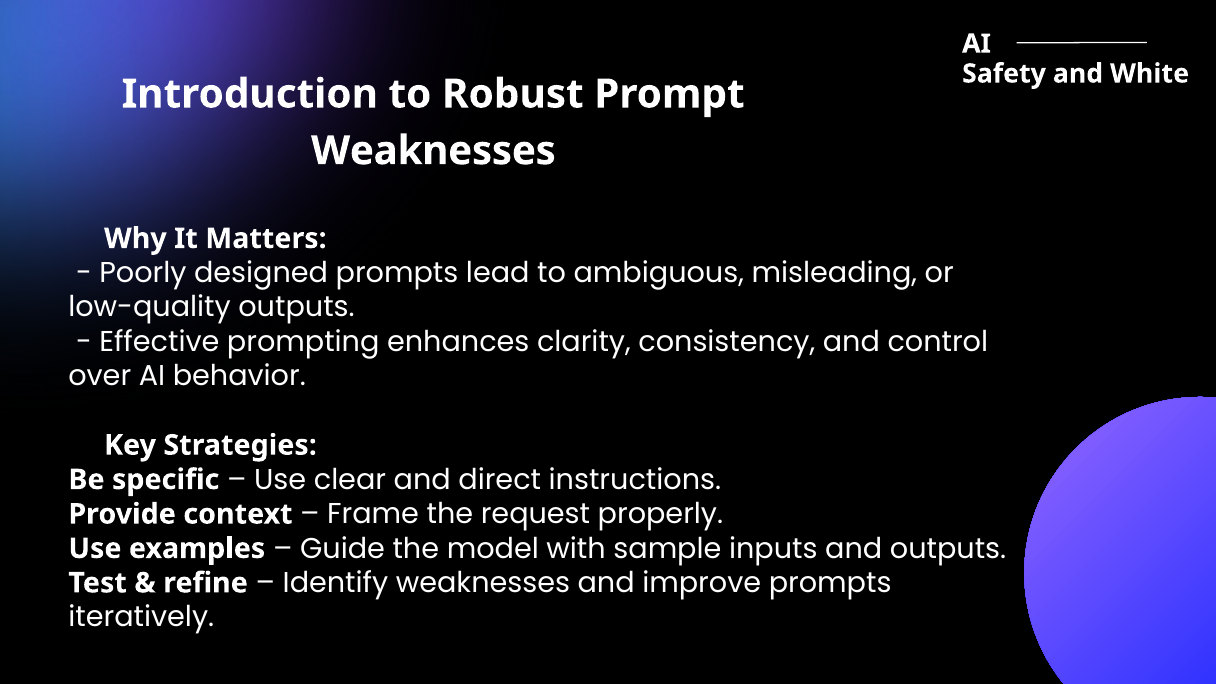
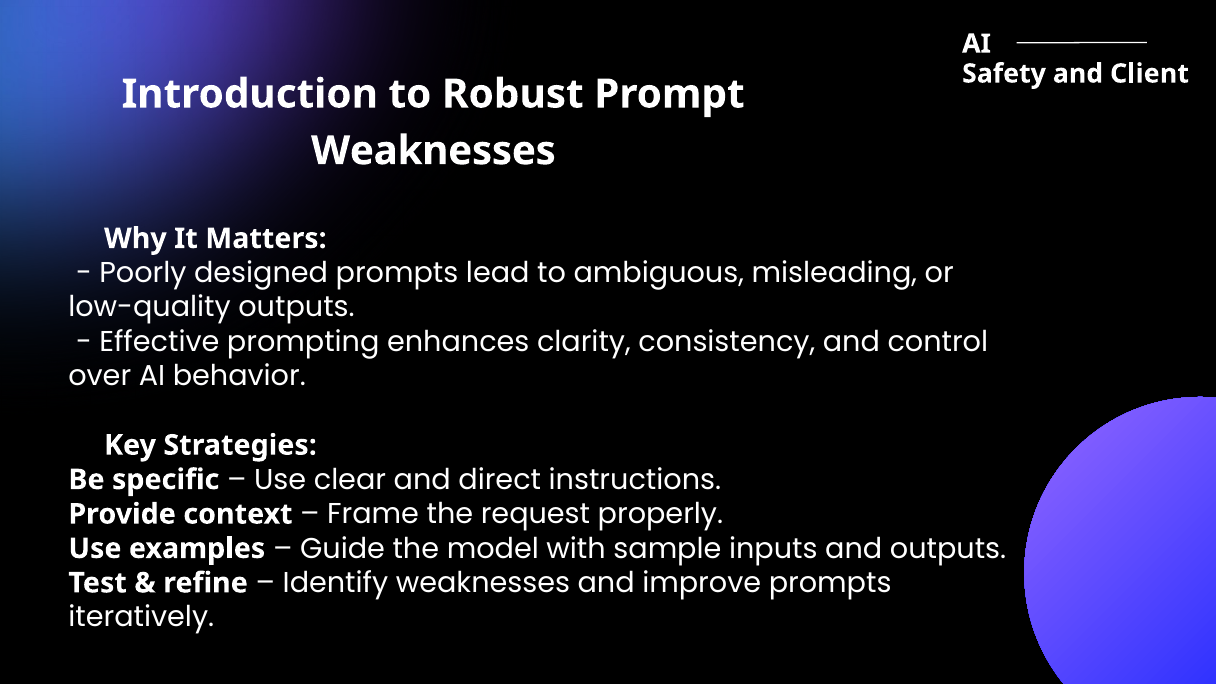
White: White -> Client (1150, 74)
